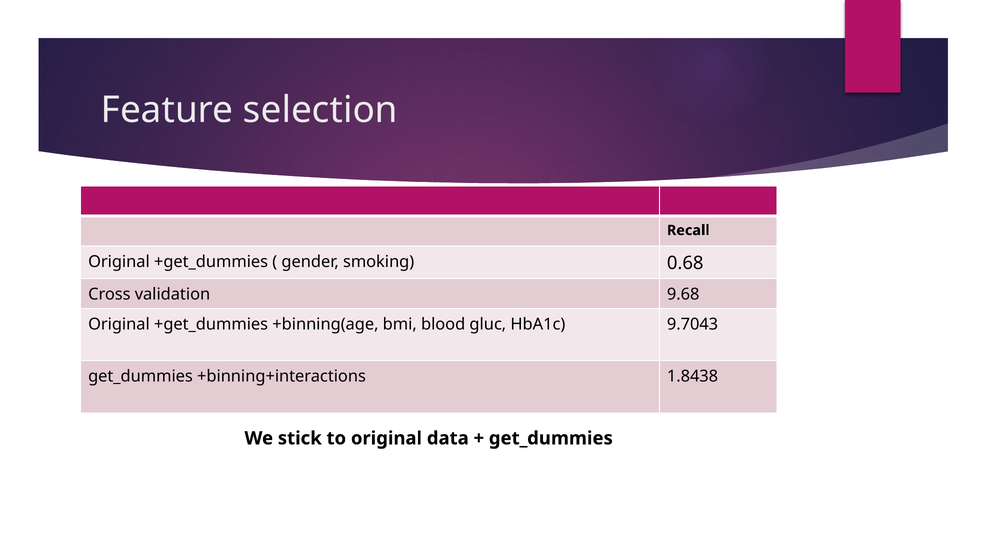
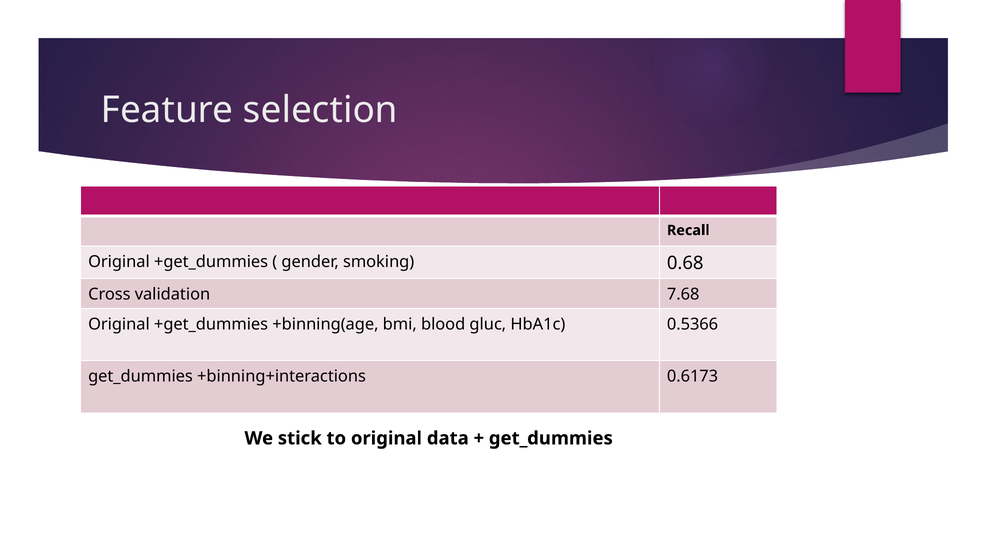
9.68: 9.68 -> 7.68 (683, 294)
9.7043: 9.7043 -> 0.5366 (693, 325)
1.8438: 1.8438 -> 0.6173 (693, 377)
